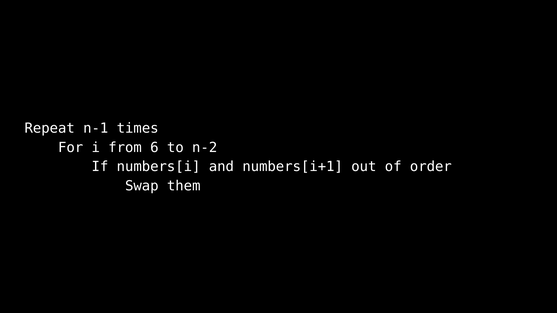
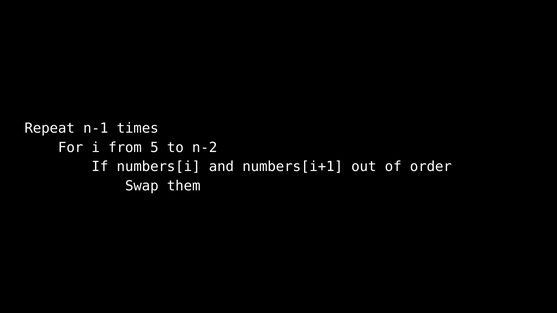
6: 6 -> 5 (154, 148)
